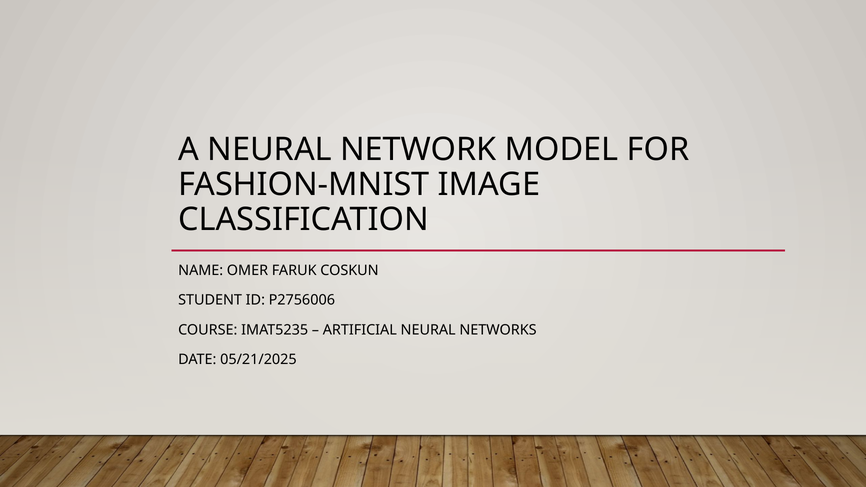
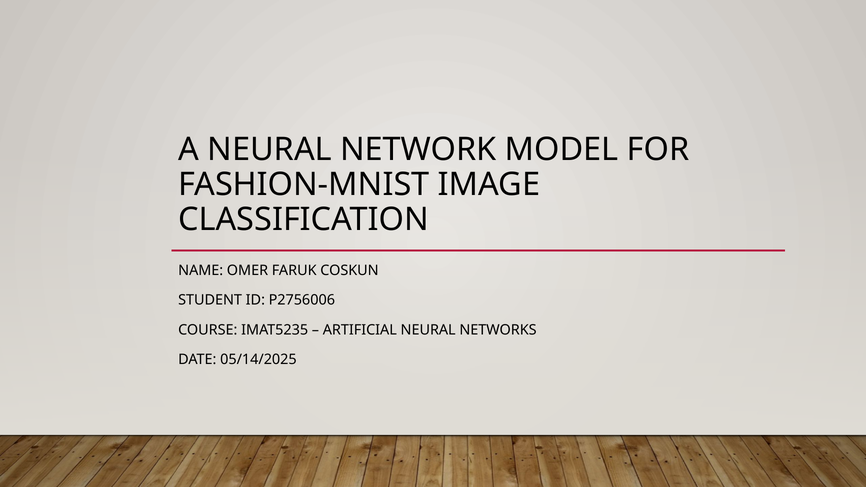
05/21/2025: 05/21/2025 -> 05/14/2025 (258, 360)
